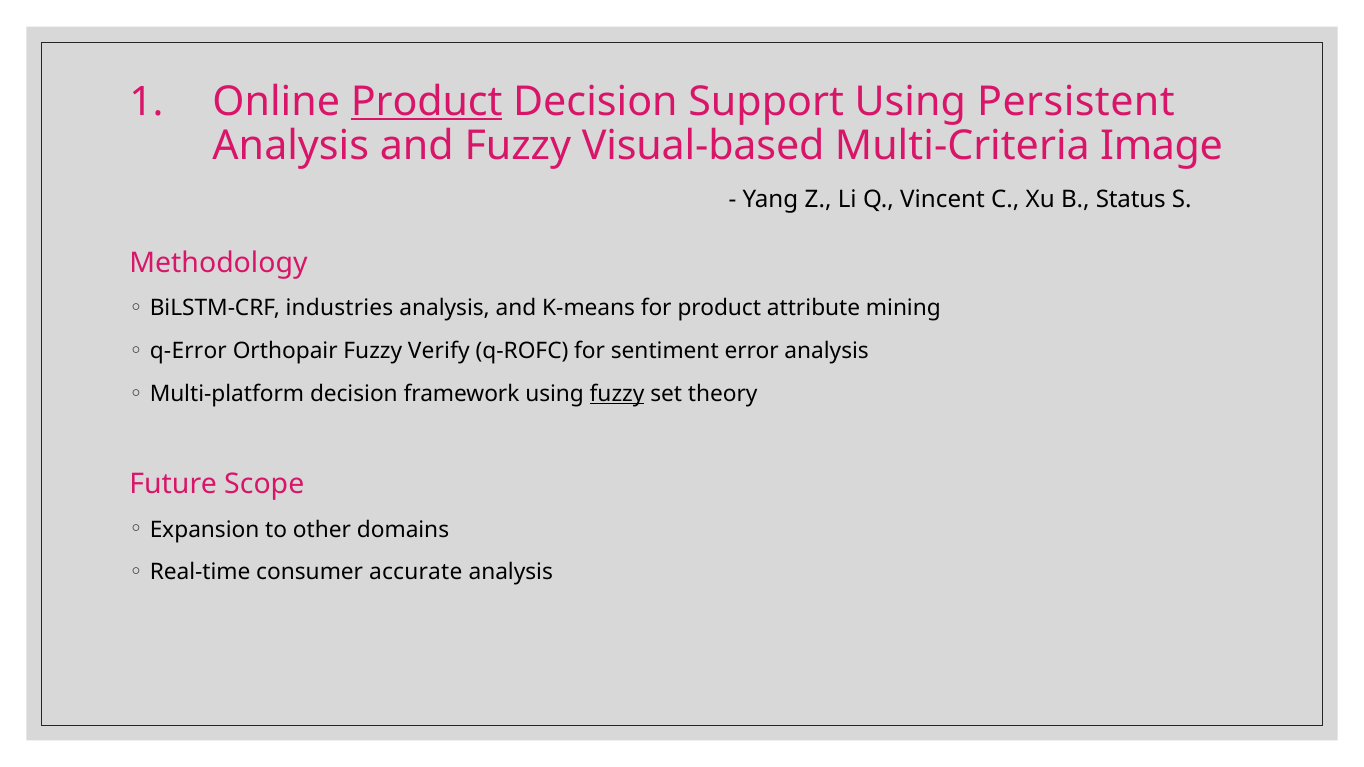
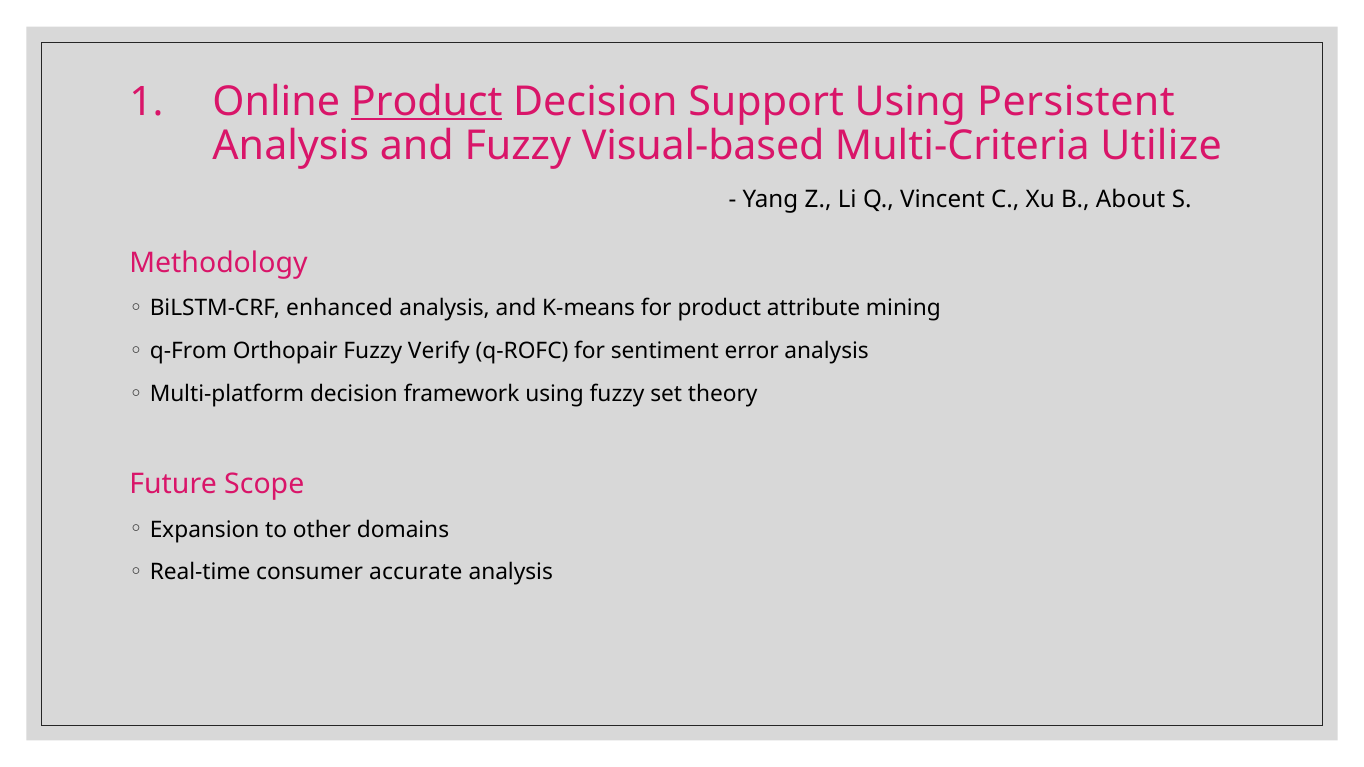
Image: Image -> Utilize (1161, 146)
Status: Status -> About (1131, 200)
industries: industries -> enhanced (339, 309)
q-Error: q-Error -> q-From (188, 351)
fuzzy underline: present -> none (617, 394)
